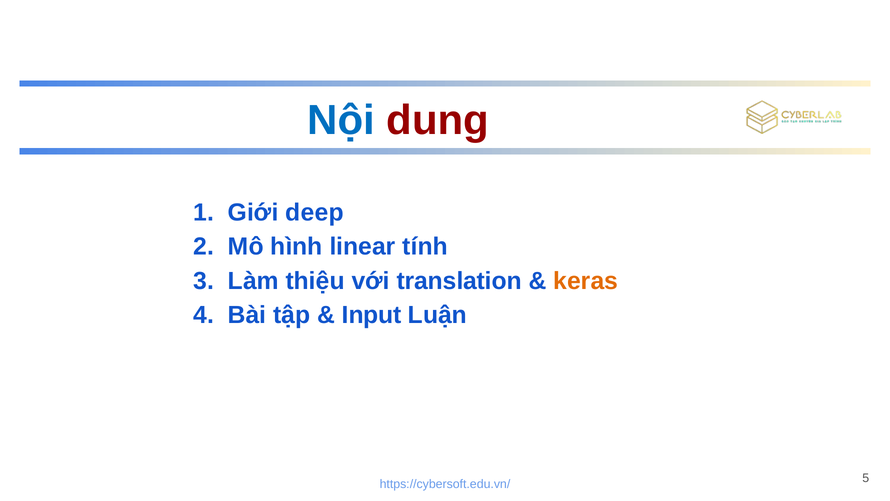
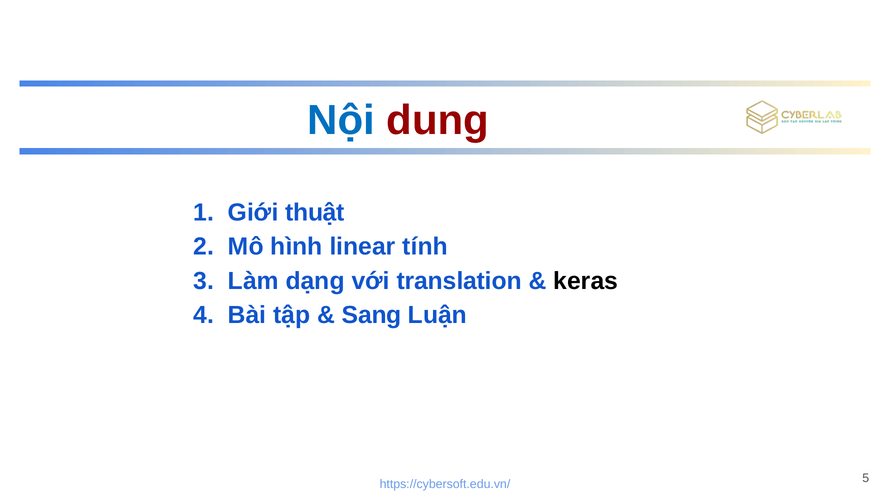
deep: deep -> thuật (315, 212)
thiệu: thiệu -> dạng (315, 281)
keras colour: orange -> black (586, 281)
Input: Input -> Sang (372, 315)
